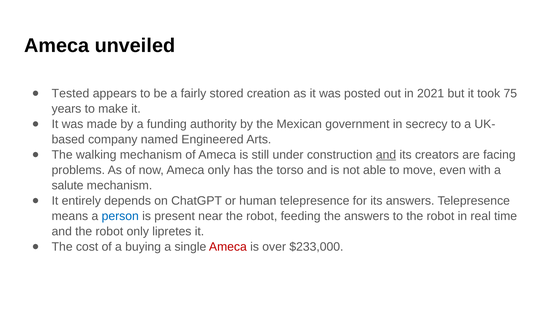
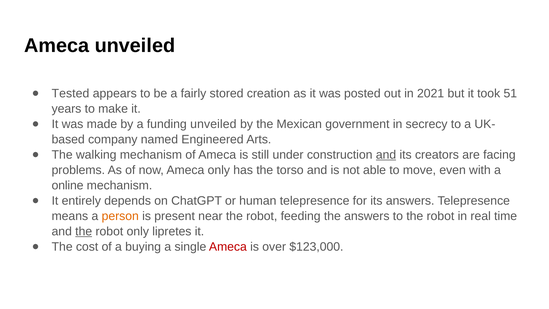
75: 75 -> 51 (510, 93)
funding authority: authority -> unveiled (213, 124)
salute: salute -> online (68, 185)
person colour: blue -> orange (120, 216)
the underline: none -> present (84, 231)
$233,000: $233,000 -> $123,000 (316, 247)
